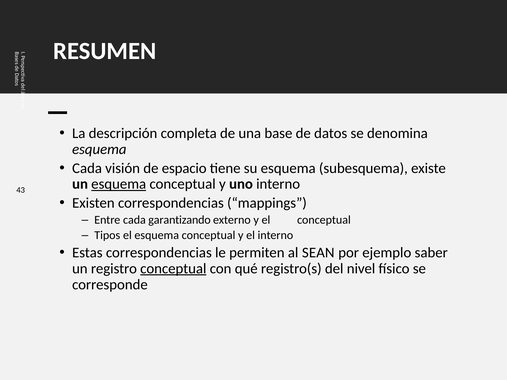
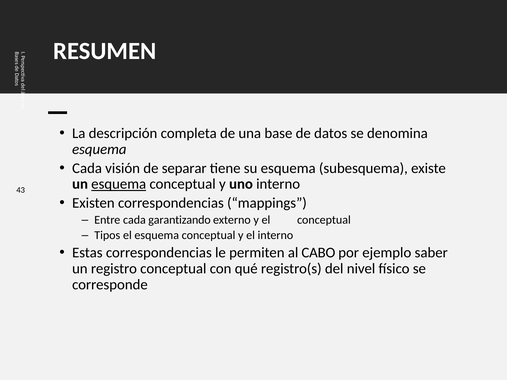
espacio: espacio -> separar (184, 168)
SEAN: SEAN -> CABO (318, 253)
conceptual underline: present -> none (173, 269)
